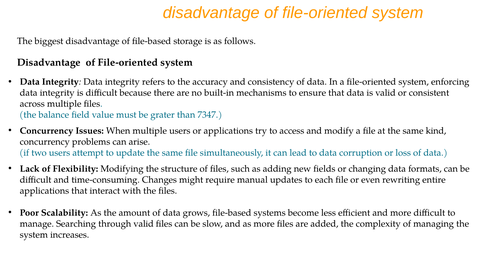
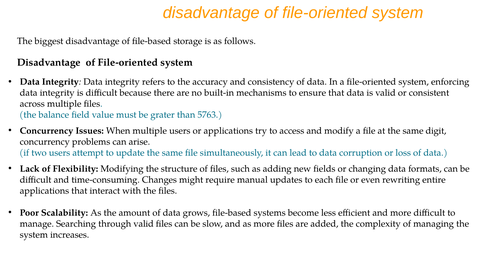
7347: 7347 -> 5763 (210, 115)
kind: kind -> digit (436, 131)
